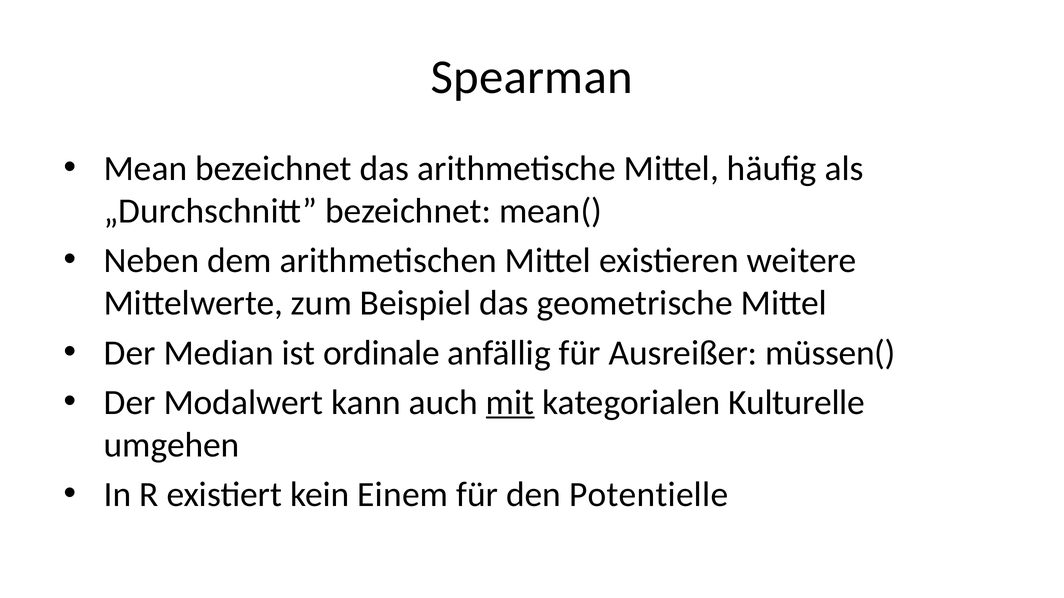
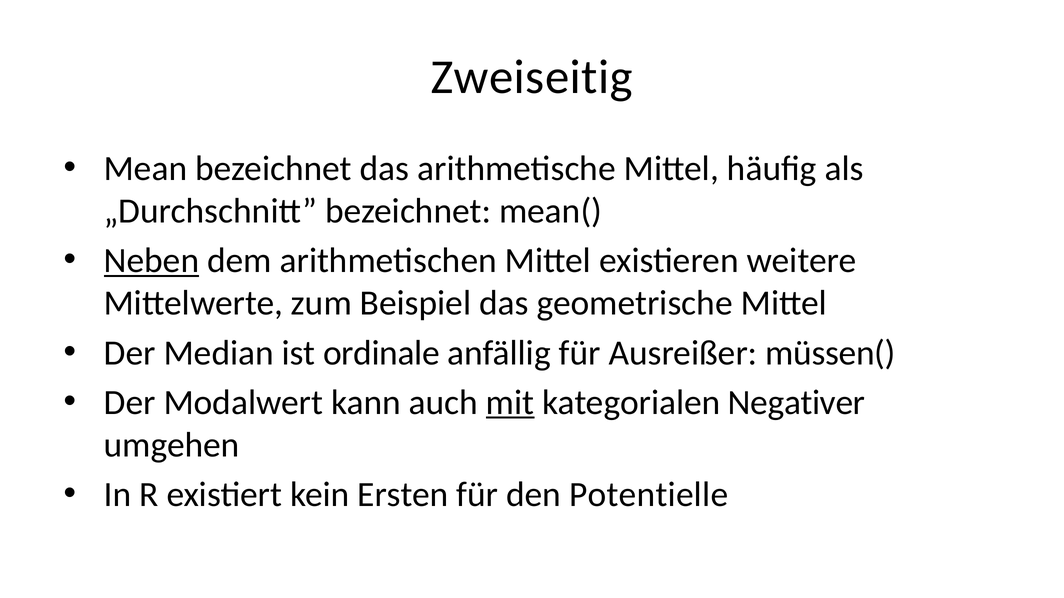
Spearman: Spearman -> Zweiseitig (532, 77)
Neben underline: none -> present (151, 261)
Kulturelle: Kulturelle -> Negativer (797, 403)
Einem: Einem -> Ersten (403, 495)
